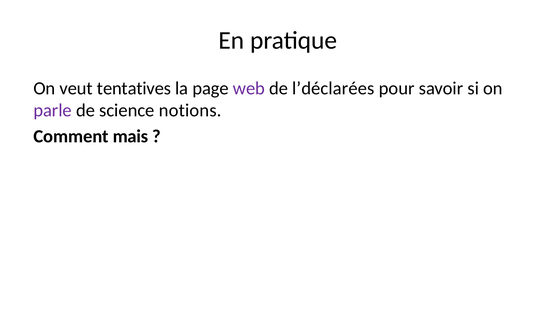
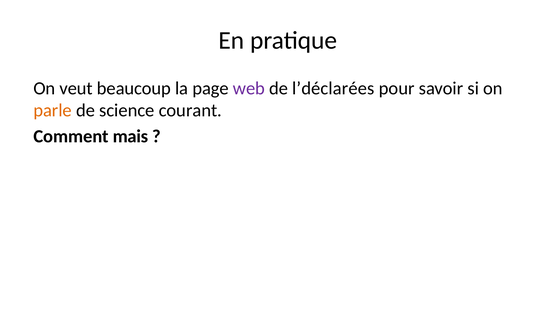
tentatives: tentatives -> beaucoup (134, 88)
parle colour: purple -> orange (53, 110)
notions: notions -> courant (190, 110)
